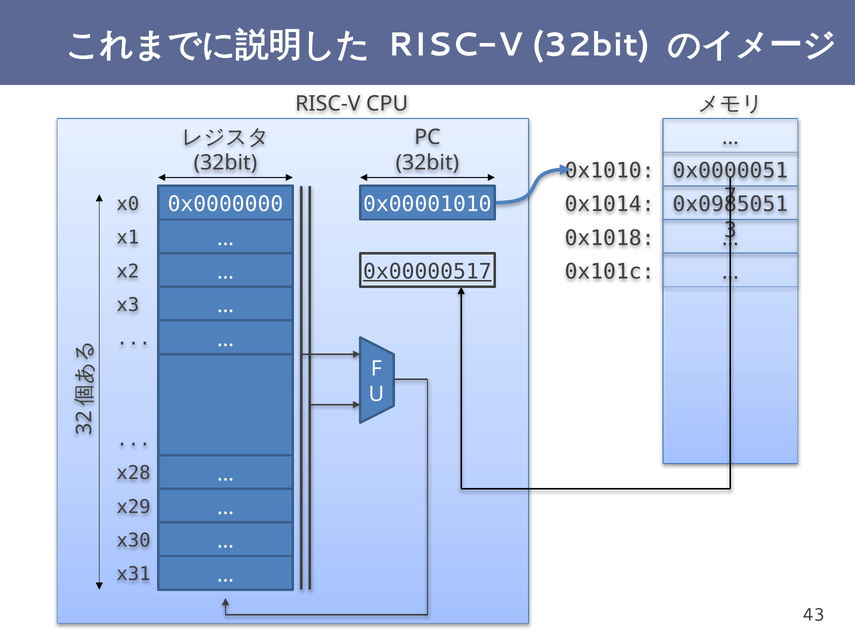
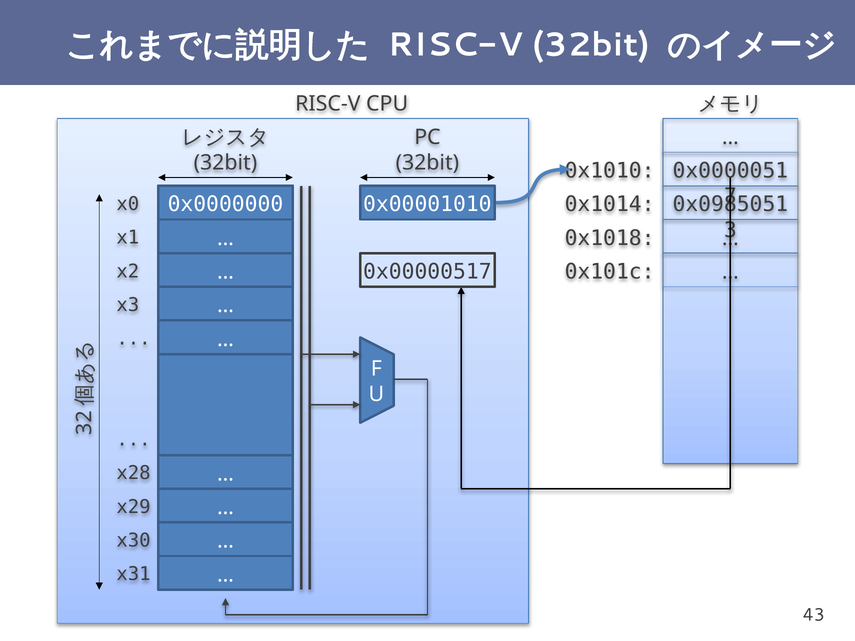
0x00000517 underline: present -> none (427, 272)
